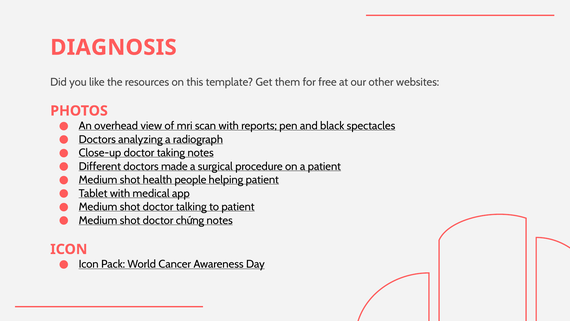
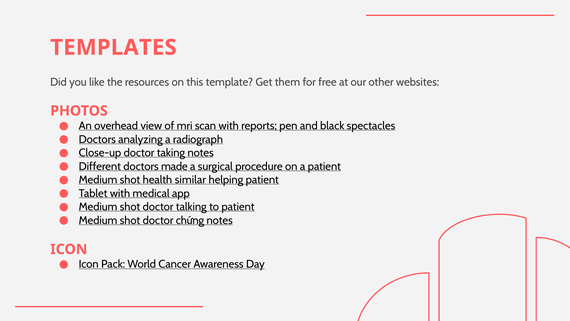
DIAGNOSIS: DIAGNOSIS -> TEMPLATES (113, 47)
people: people -> similar (190, 180)
